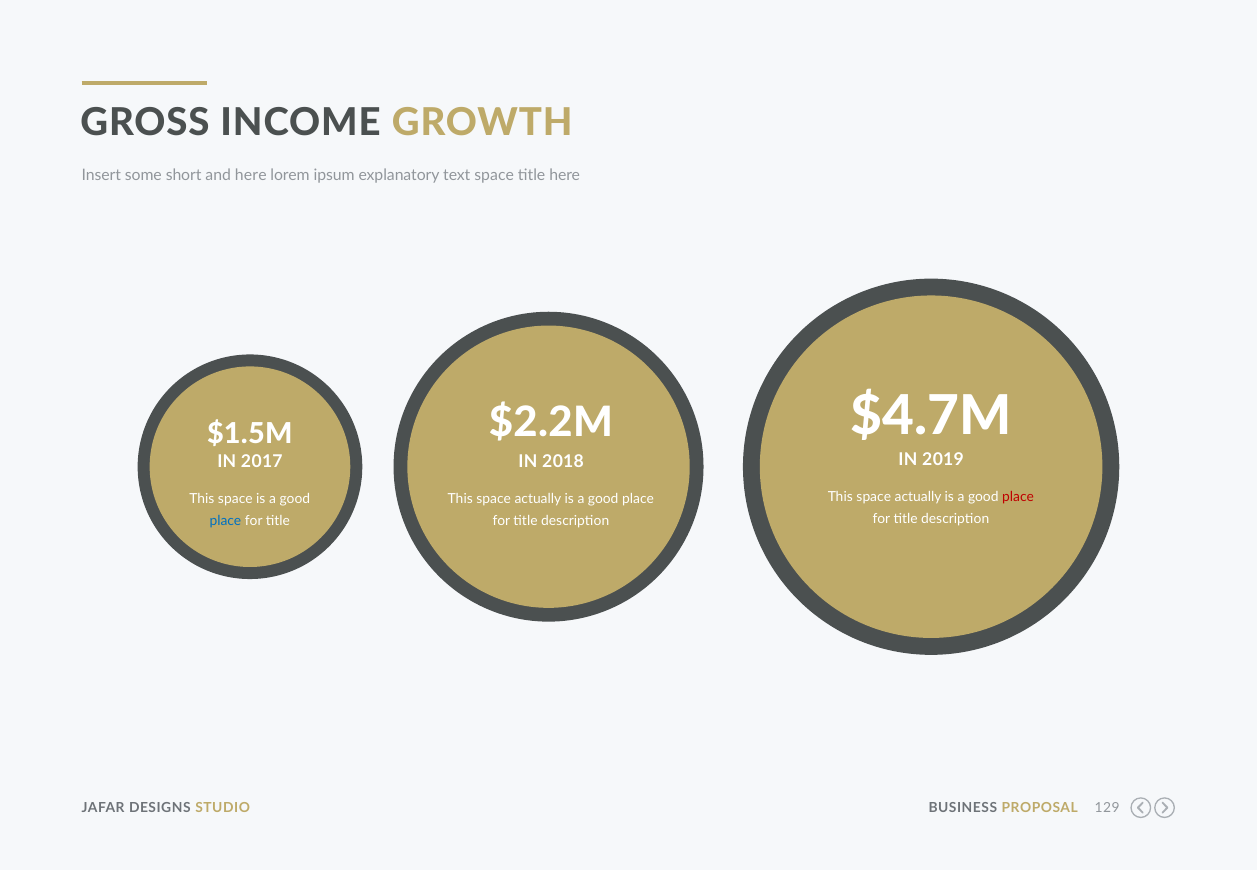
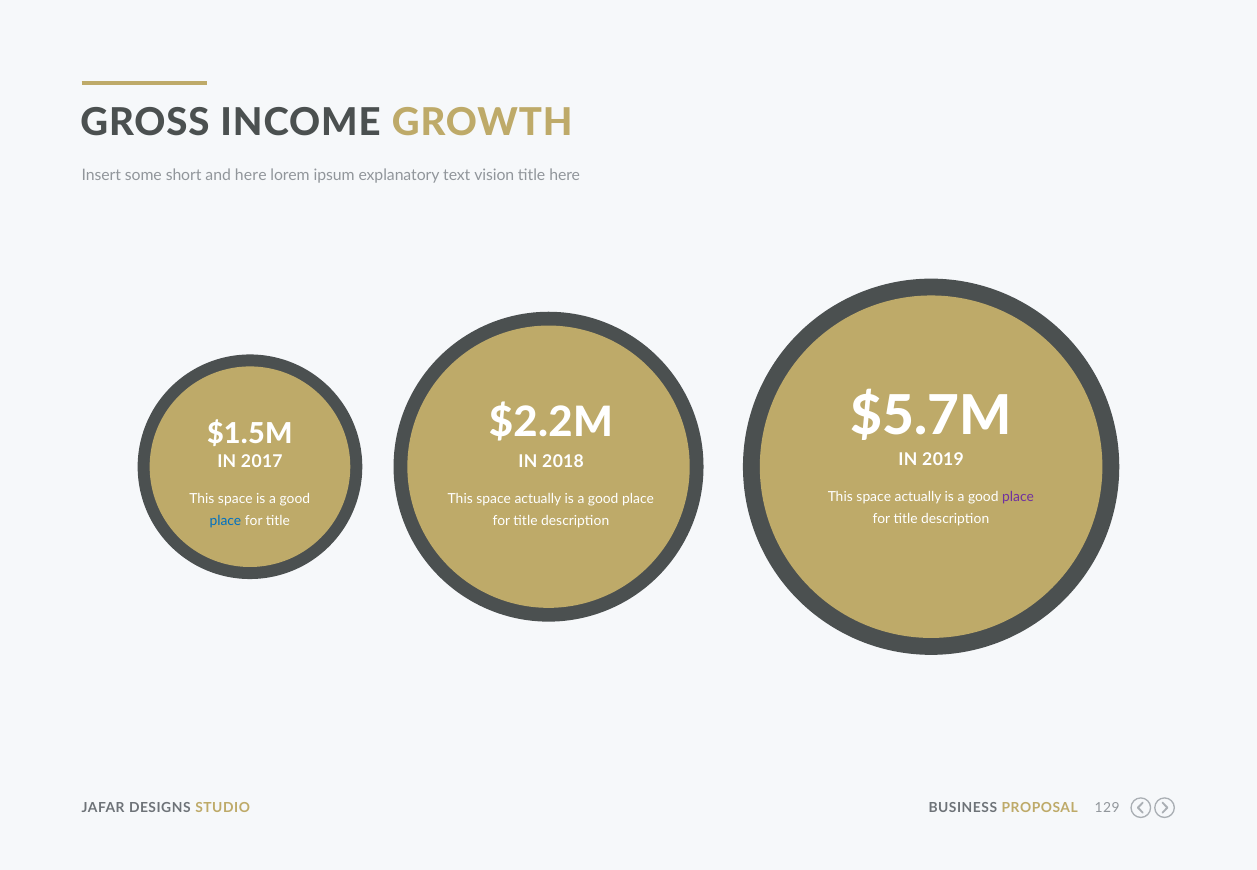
text space: space -> vision (494, 175)
$4.7M: $4.7M -> $5.7M (931, 416)
place colour: red -> purple (1018, 498)
